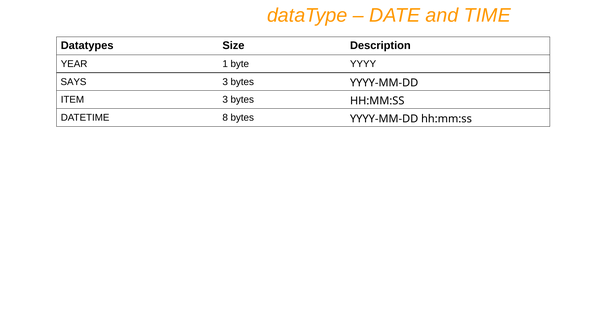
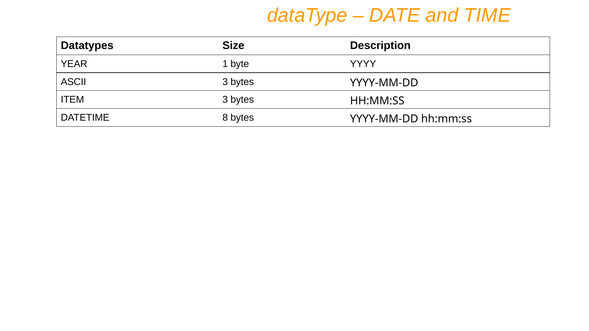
SAYS: SAYS -> ASCII (73, 82)
